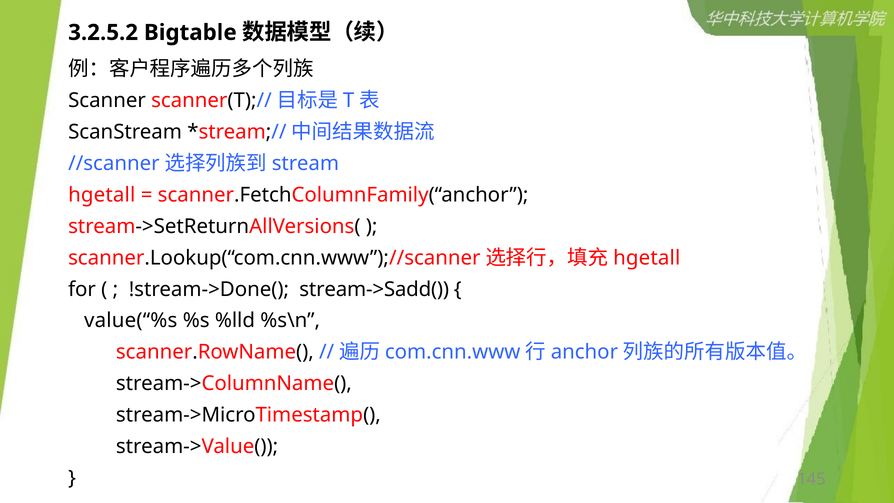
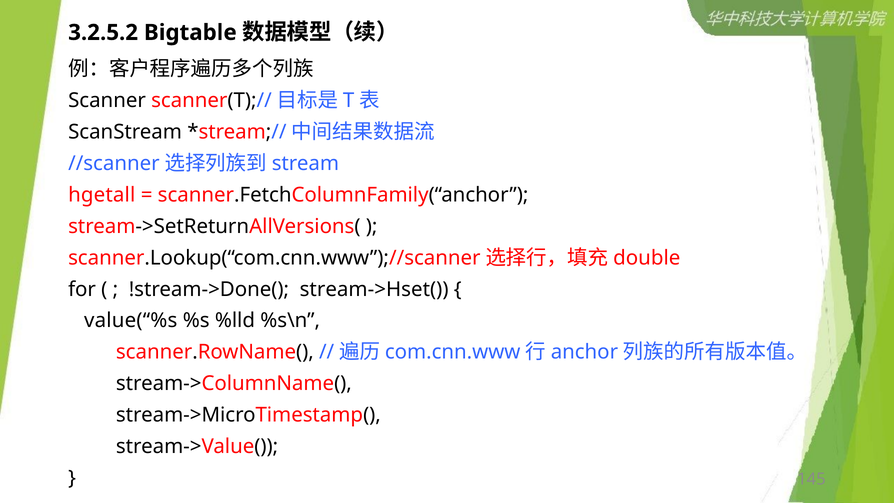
hgetall: hgetall -> double (647, 258)
stream->Sadd(: stream->Sadd( -> stream->Hset( (374, 289)
